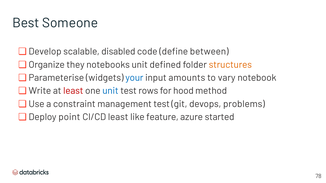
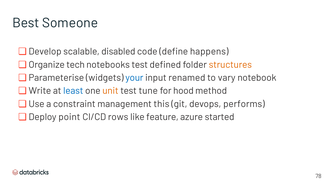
between: between -> happens (209, 52)
they: they -> tech (76, 65)
notebooks unit: unit -> test (140, 65)
amounts: amounts -> renamed (187, 78)
least colour: red -> blue (73, 91)
unit colour: blue -> orange (110, 91)
rows: rows -> tune (148, 91)
management test: test -> this (162, 104)
problems: problems -> performs (244, 104)
CI/CD least: least -> rows (118, 117)
